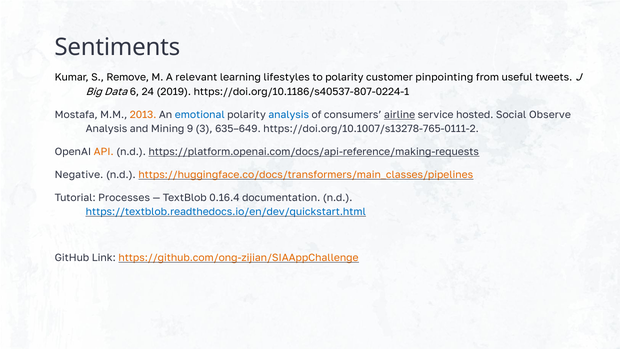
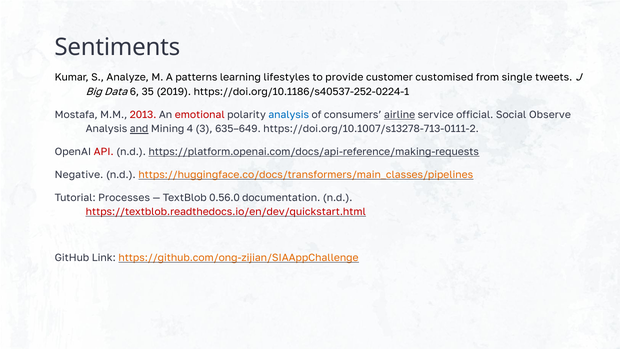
Remove: Remove -> Analyze (128, 78)
relevant: relevant -> patterns (196, 78)
to polarity: polarity -> provide (344, 78)
pinpointing: pinpointing -> customised (444, 78)
useful: useful -> single (517, 78)
24: 24 -> 35 (148, 92)
https://doi.org/10.1186/s40537-807-0224-1: https://doi.org/10.1186/s40537-807-0224-1 -> https://doi.org/10.1186/s40537-252-0224-1 (301, 92)
2013 colour: orange -> red (143, 115)
emotional colour: blue -> red (200, 115)
hosted: hosted -> official (475, 115)
and underline: none -> present (139, 129)
9: 9 -> 4 (190, 129)
https://doi.org/10.1007/s13278-765-0111-2: https://doi.org/10.1007/s13278-765-0111-2 -> https://doi.org/10.1007/s13278-713-0111-2 (371, 129)
API colour: orange -> red (104, 152)
0.16.4: 0.16.4 -> 0.56.0 (224, 198)
https://textblob.readthedocs.io/en/dev/quickstart.html colour: blue -> red (226, 212)
